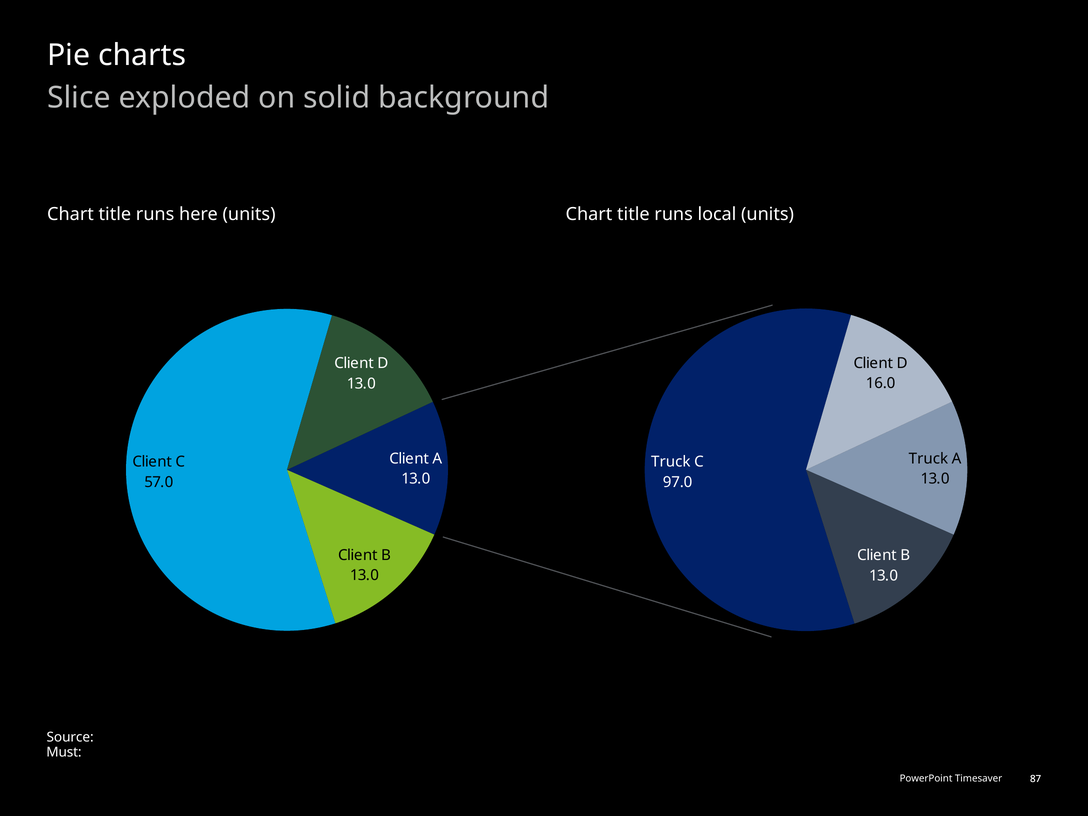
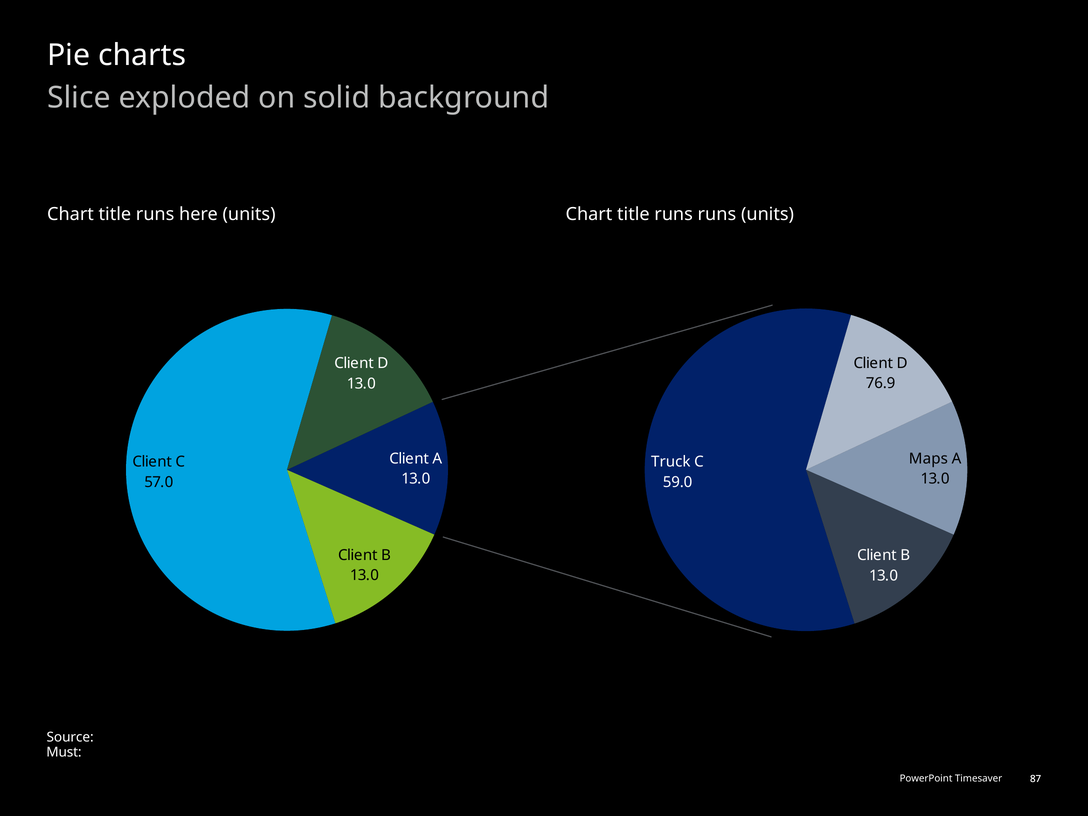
runs local: local -> runs (717, 214)
16.0: 16.0 -> 76.9 (881, 383)
Truck: Truck -> Maps (928, 459)
97.0: 97.0 -> 59.0 (678, 482)
